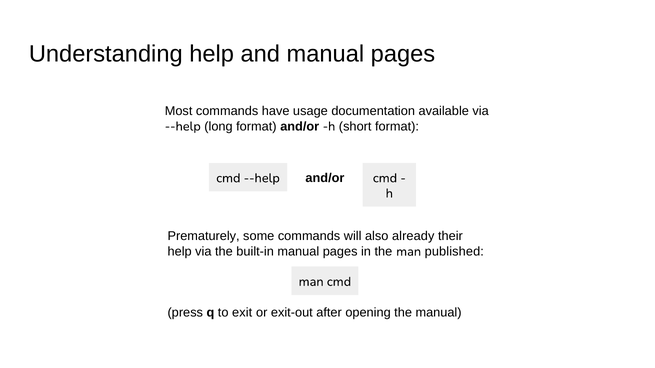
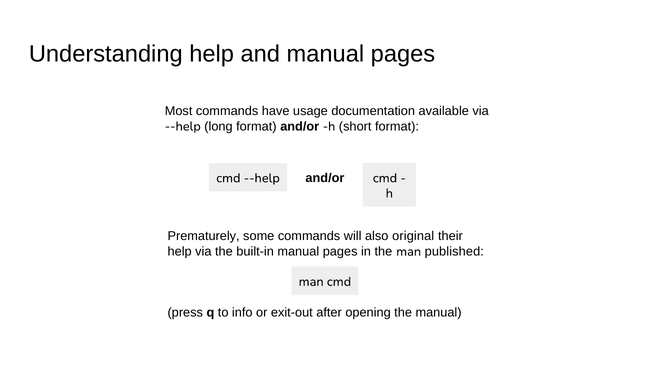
already: already -> original (413, 237)
exit: exit -> info (242, 313)
